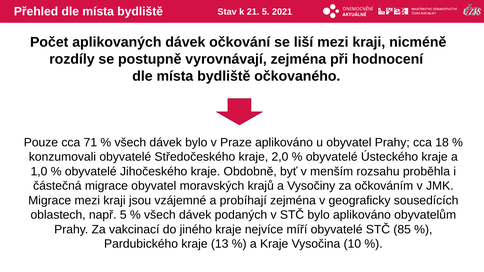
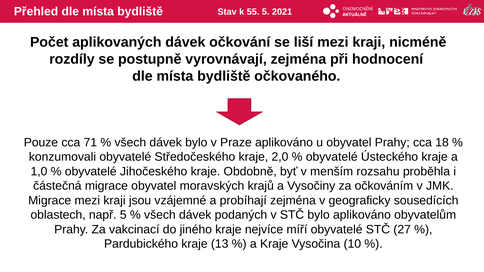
21: 21 -> 55 (253, 12)
85: 85 -> 27 (402, 230)
